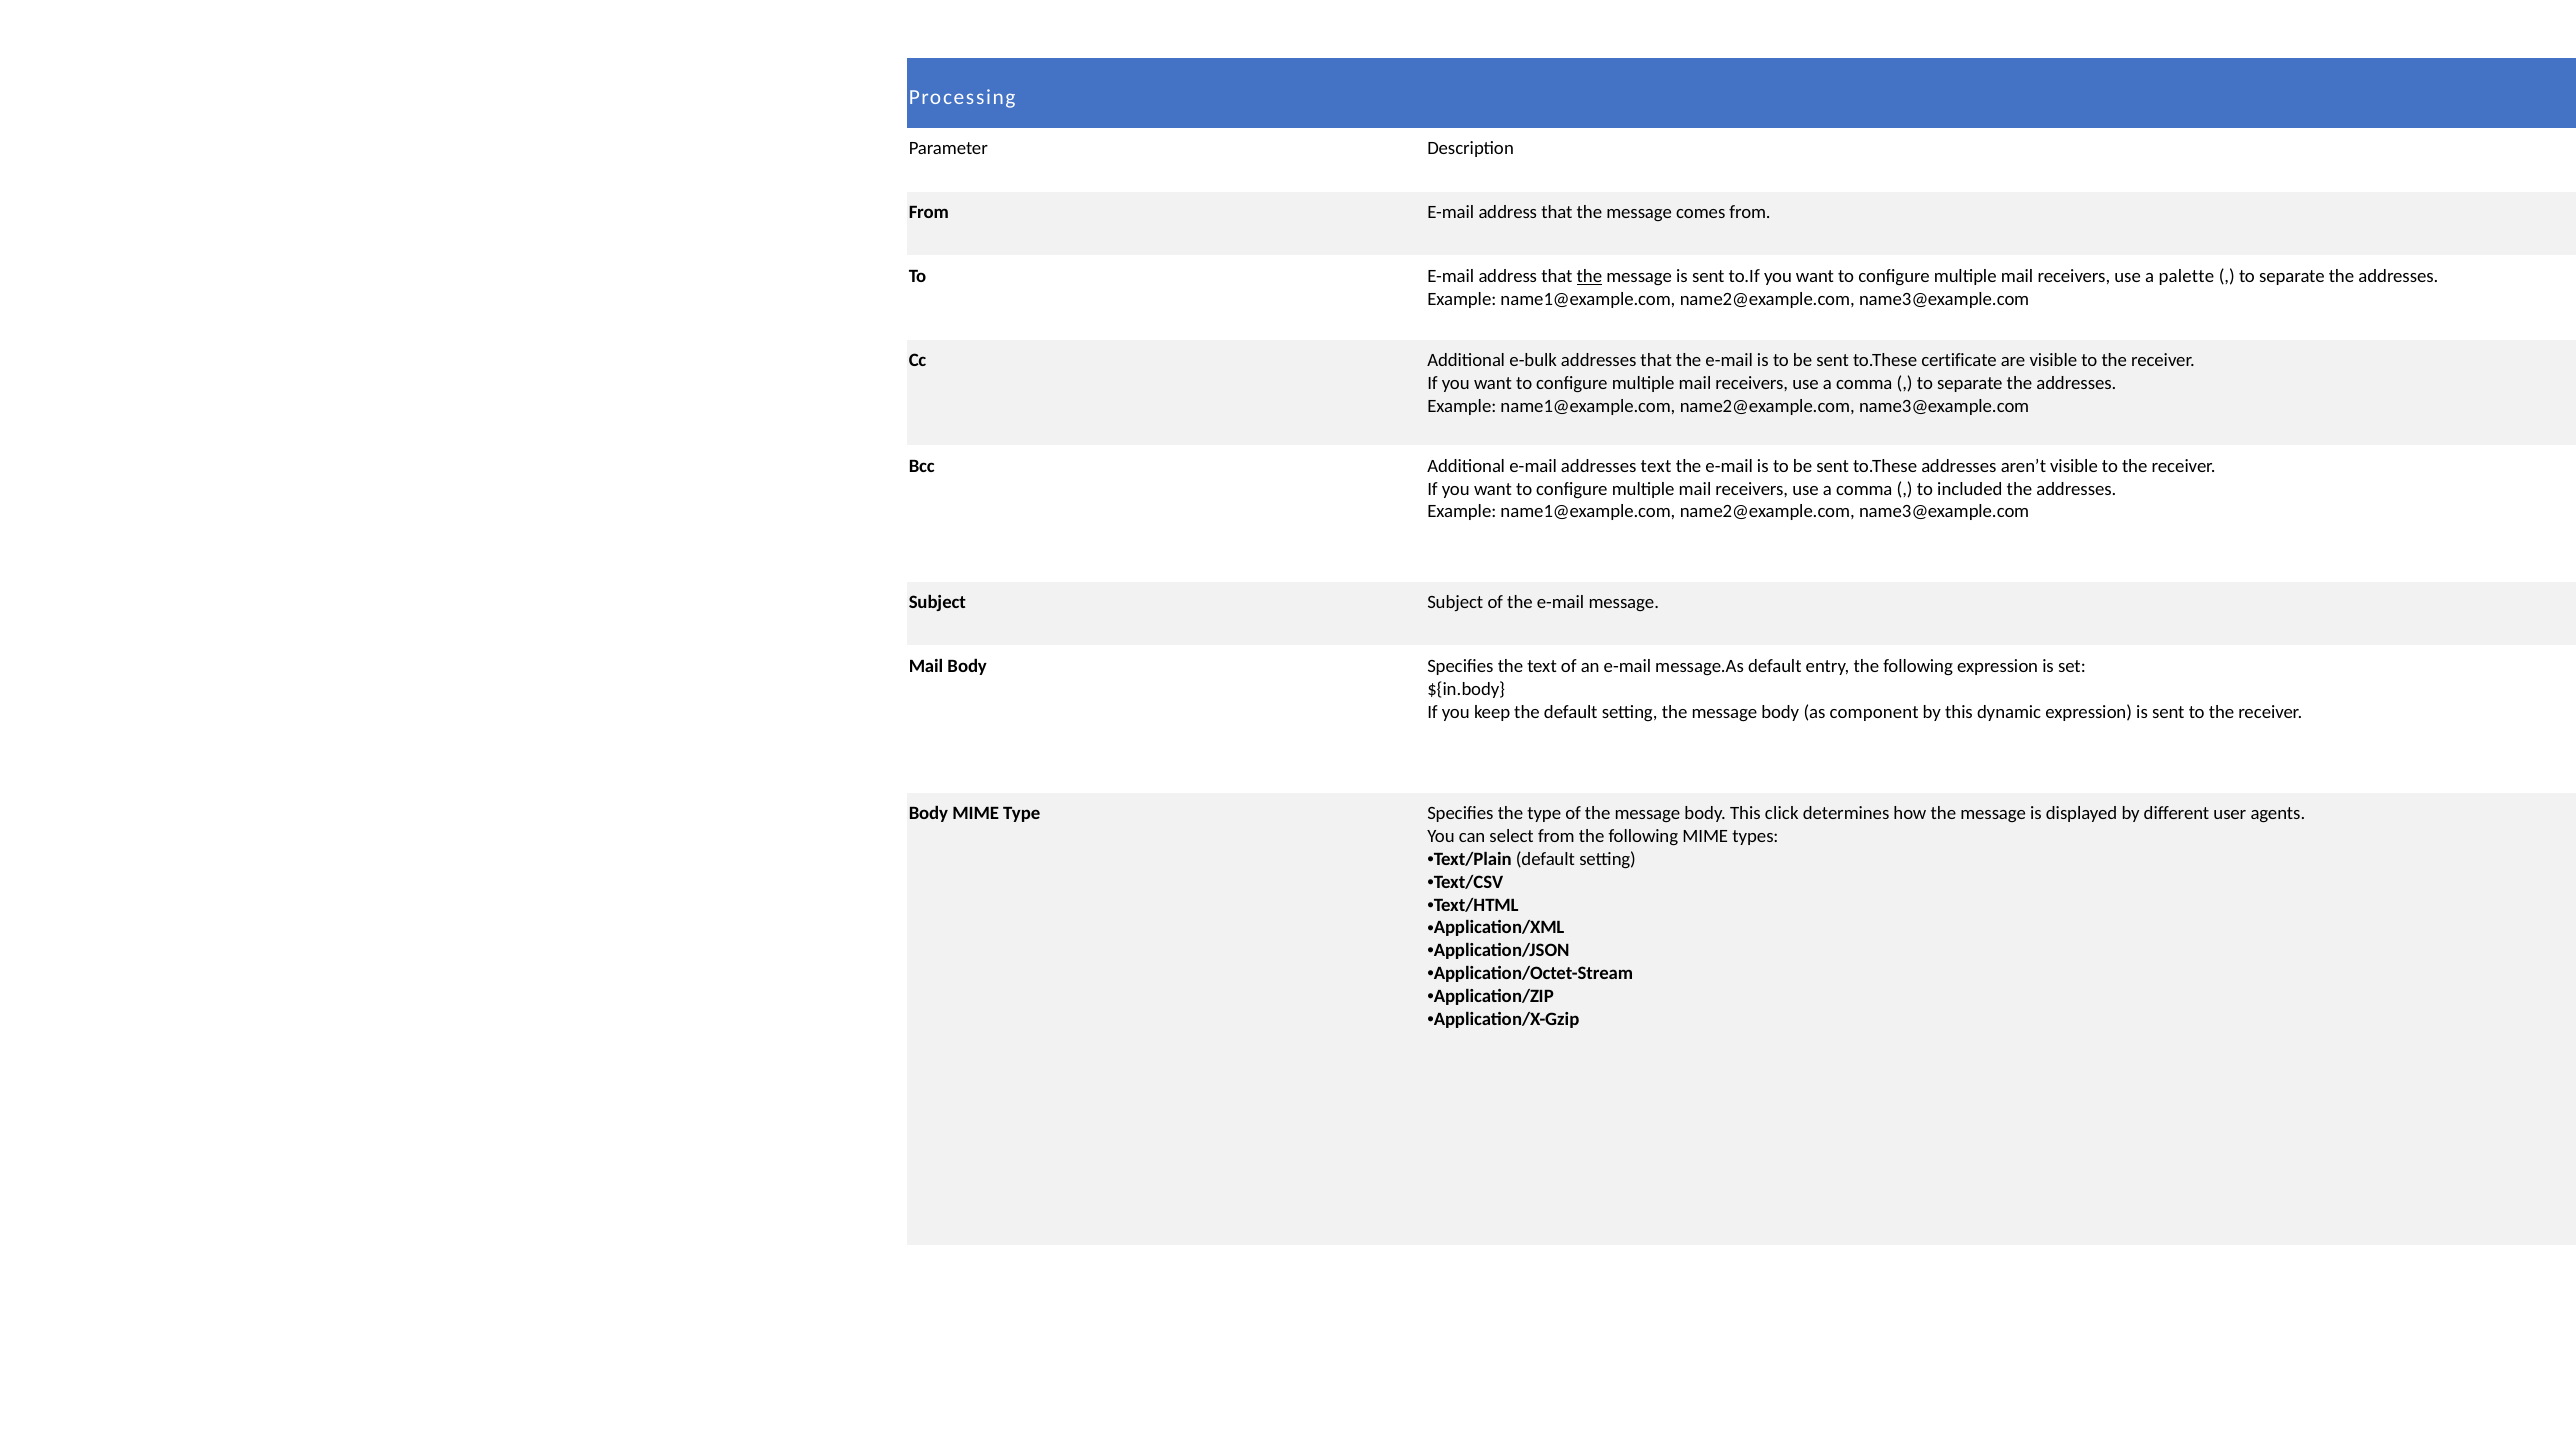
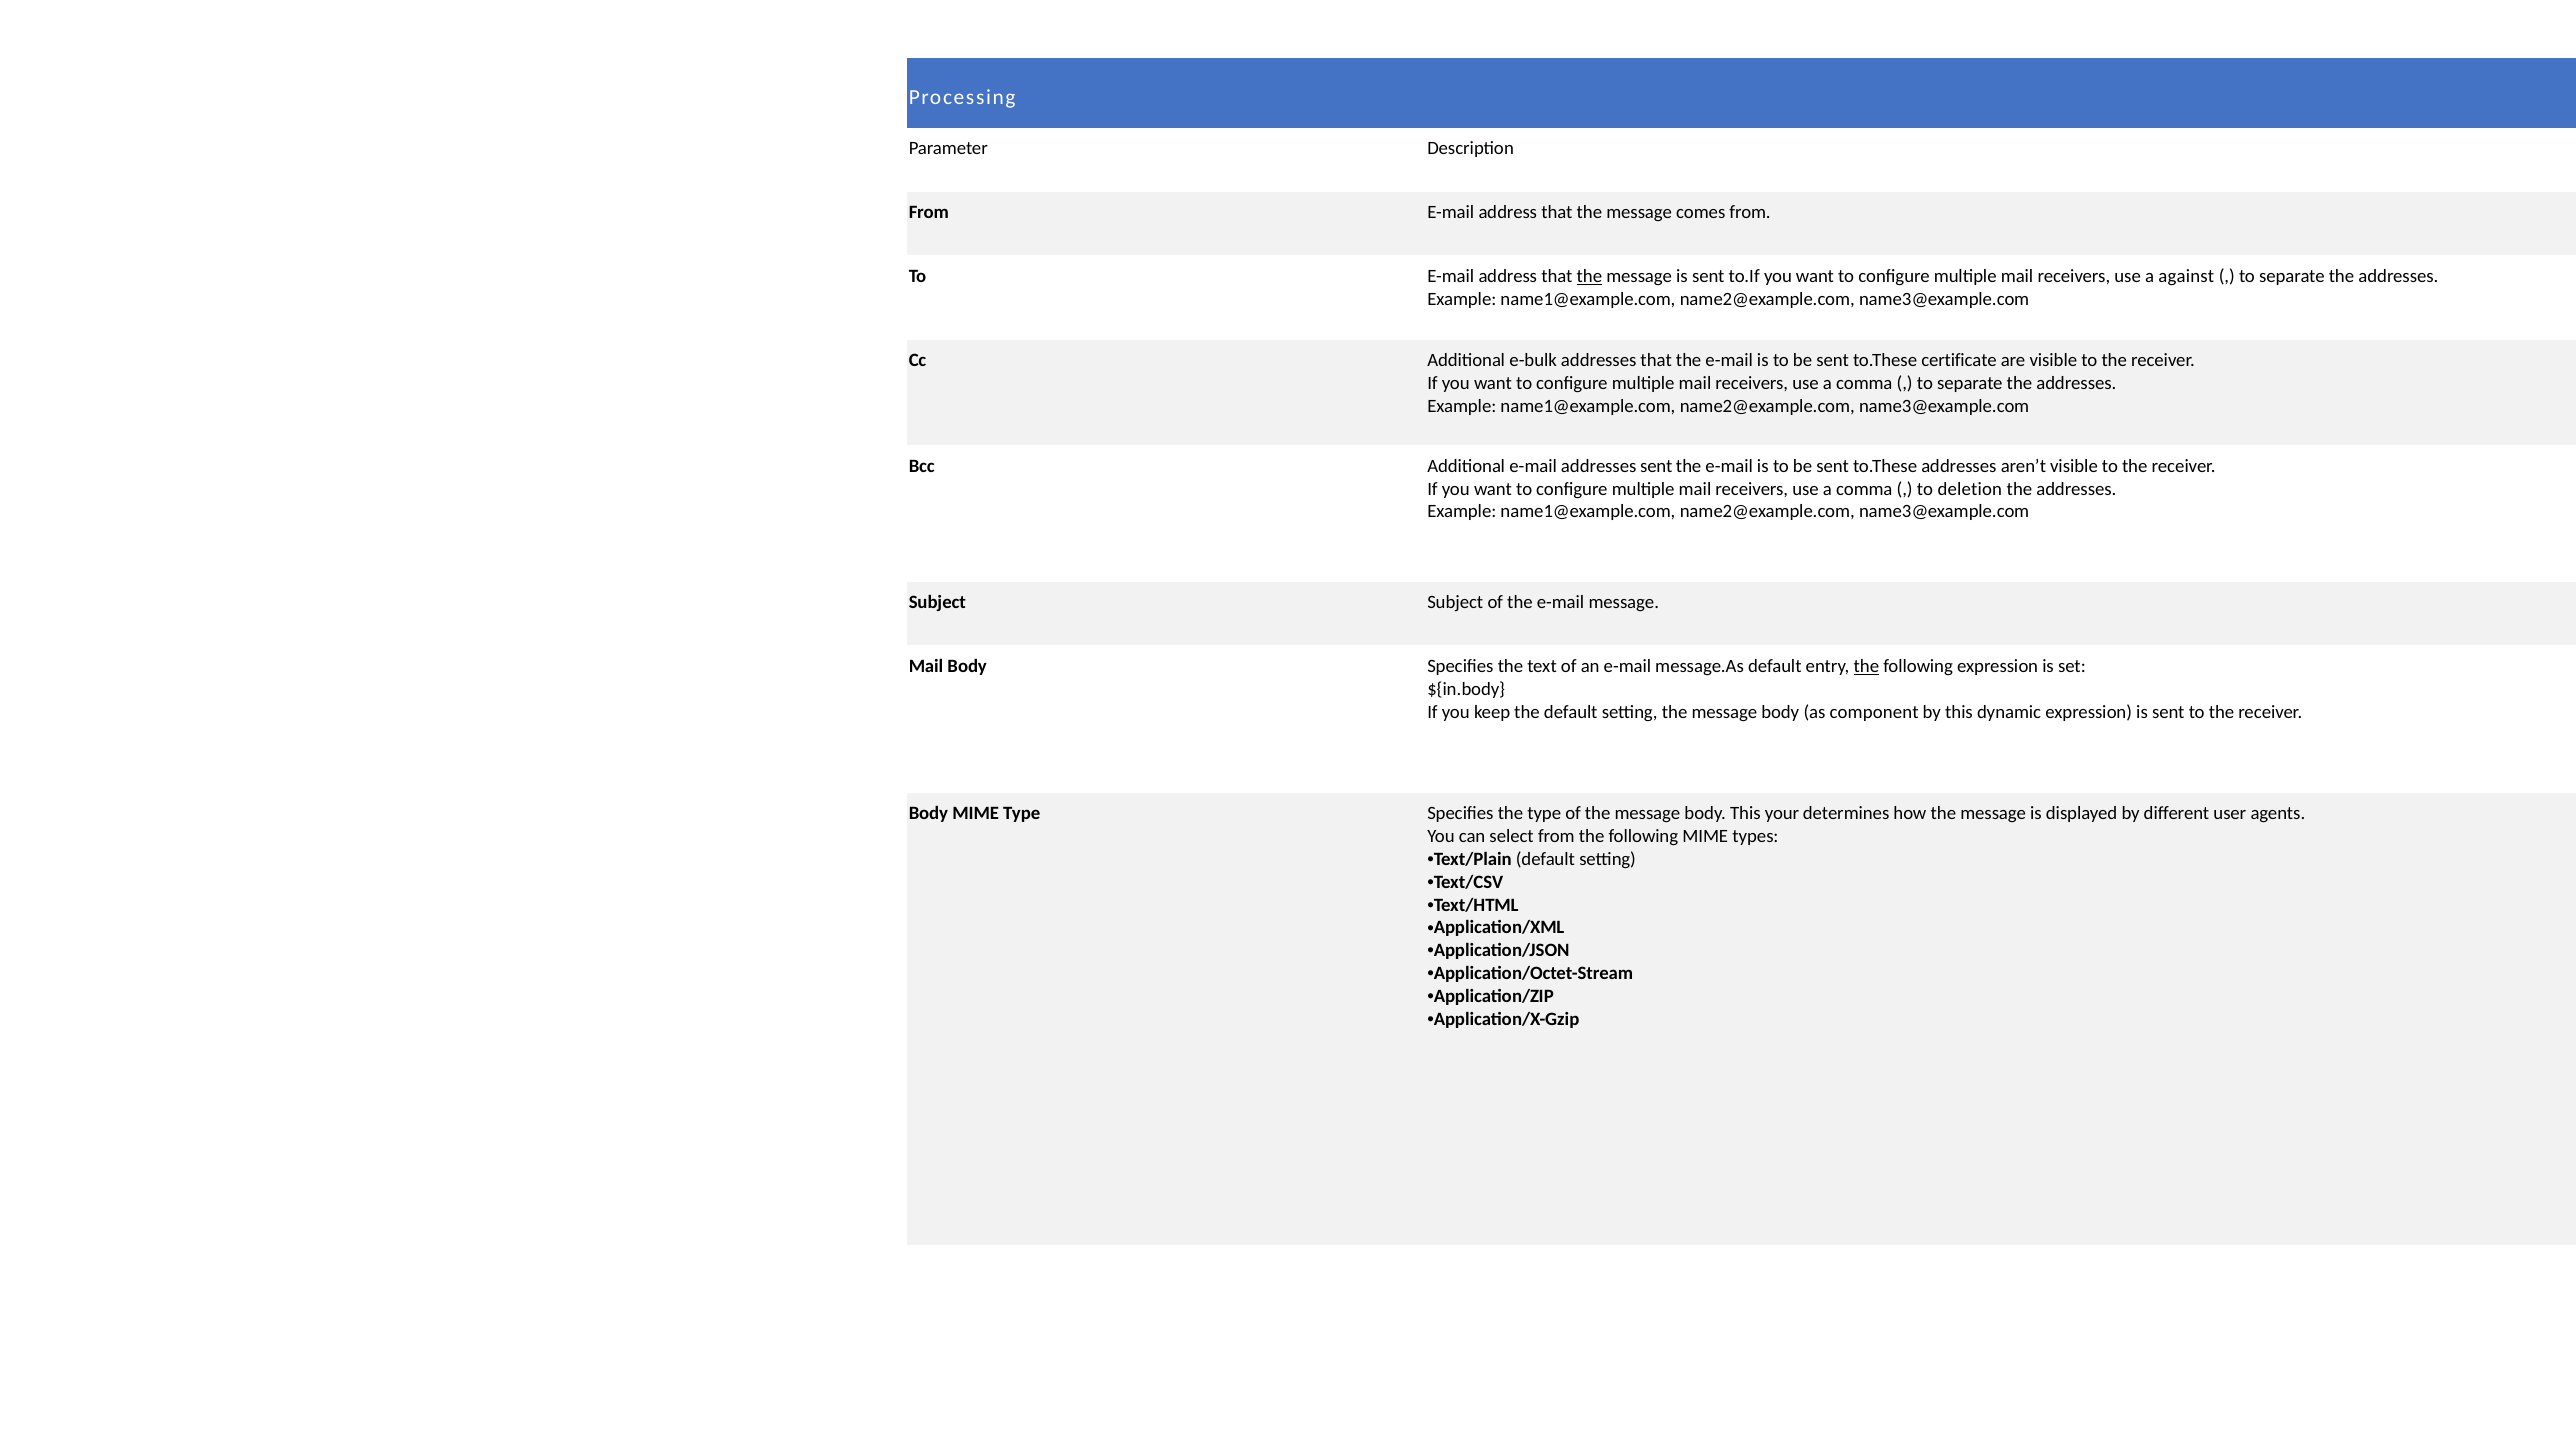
palette: palette -> against (2186, 276)
addresses text: text -> sent (1656, 466)
included: included -> deletion (1970, 489)
the underline: none -> present (1866, 666)
click: click -> your (1782, 813)
